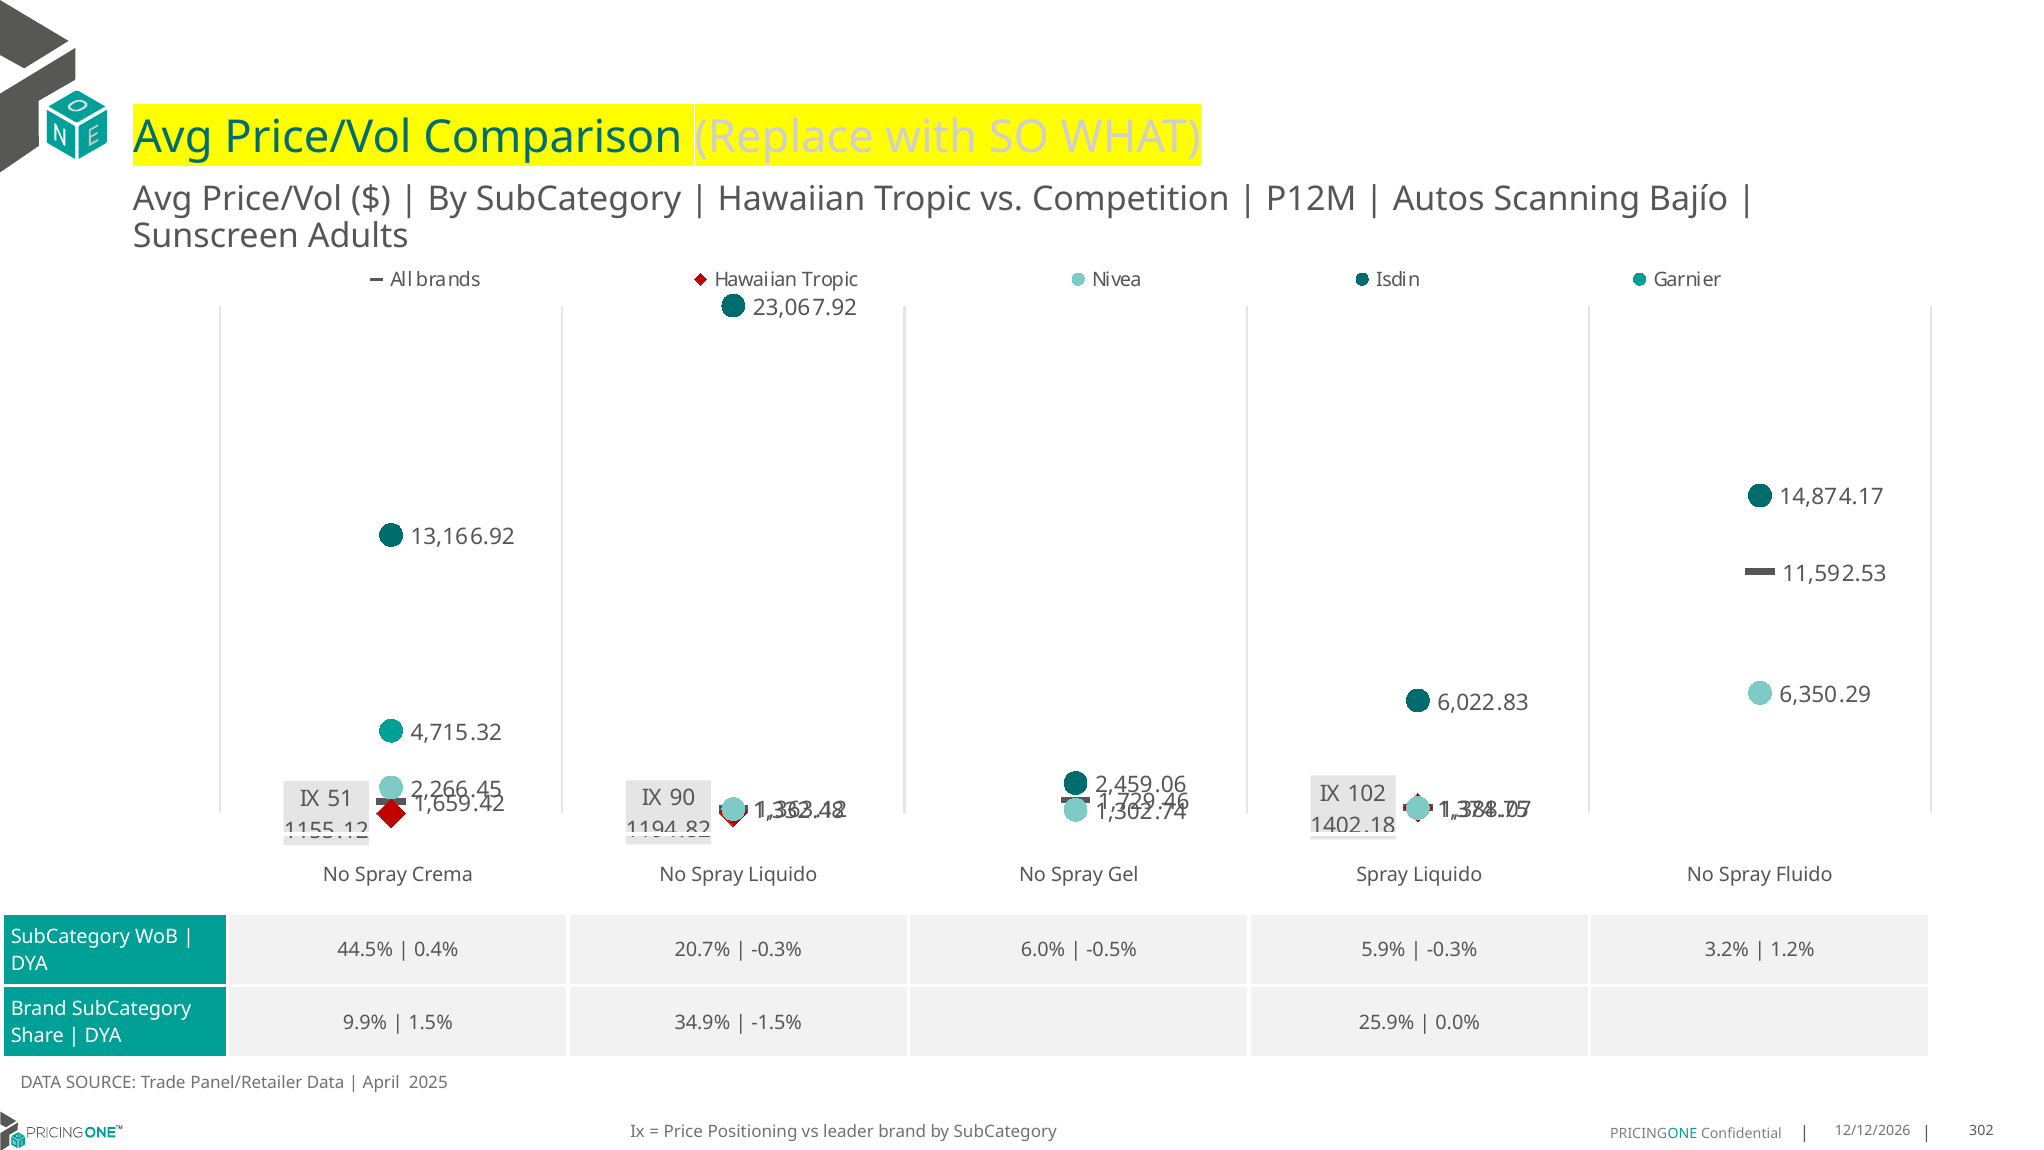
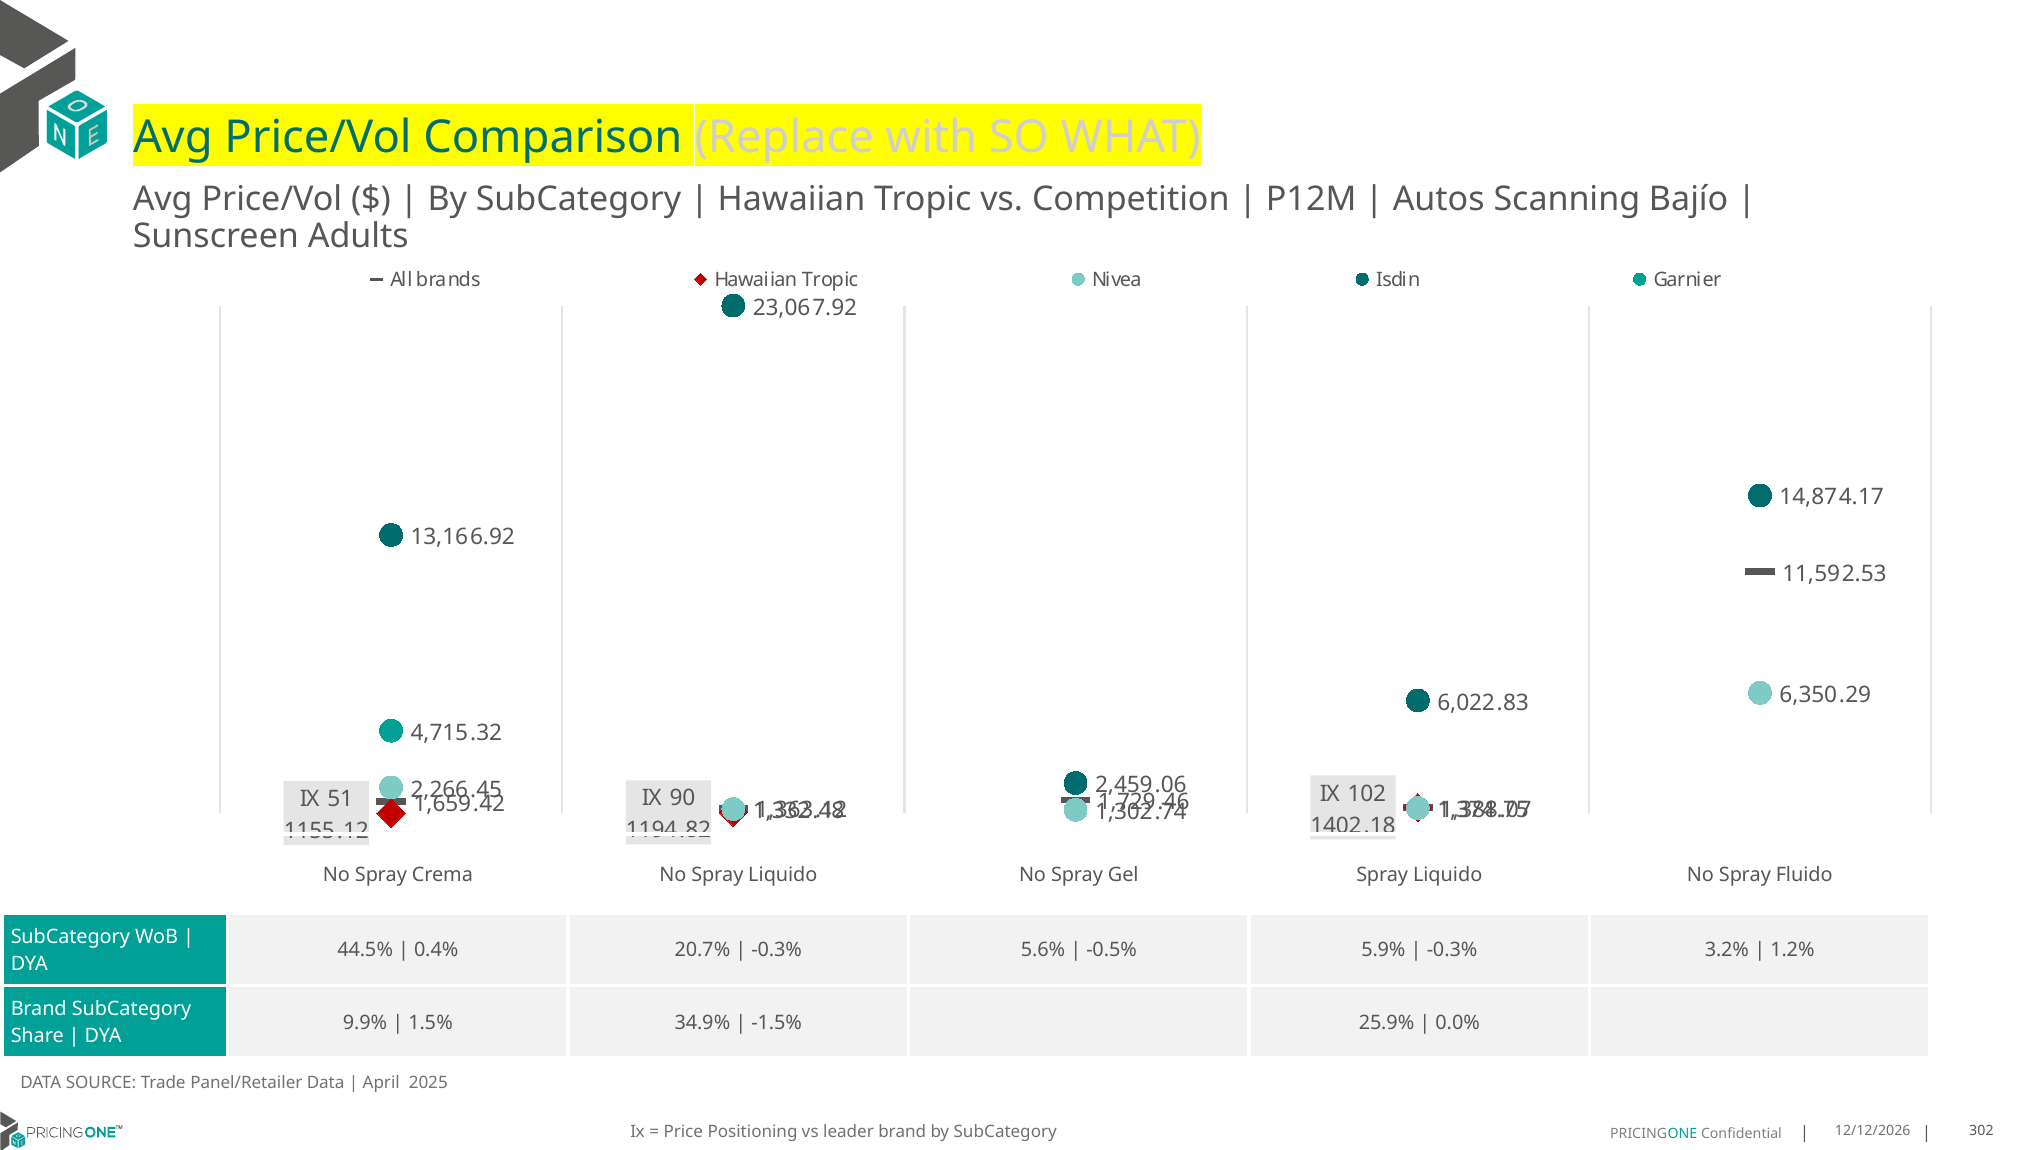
6.0%: 6.0% -> 5.6% (1043, 950)
